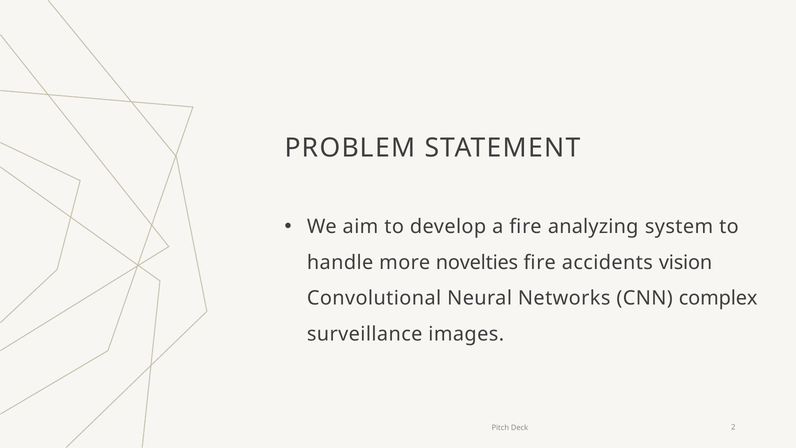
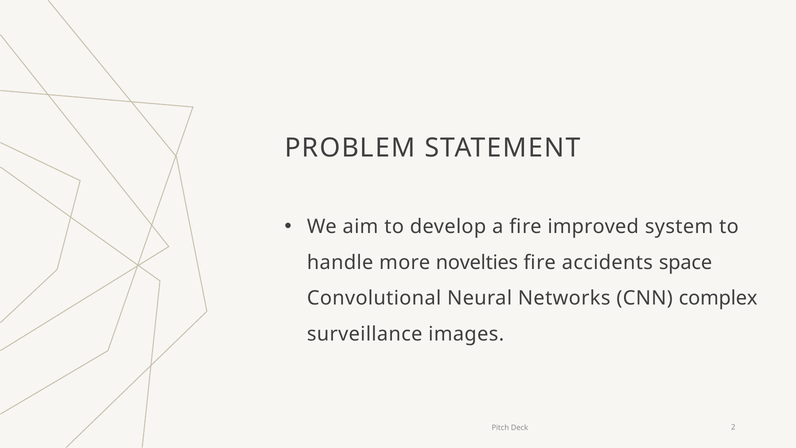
analyzing: analyzing -> improved (593, 227)
vision: vision -> space (686, 262)
